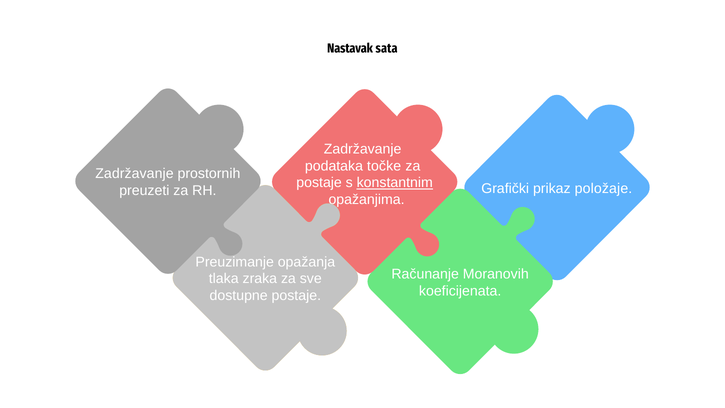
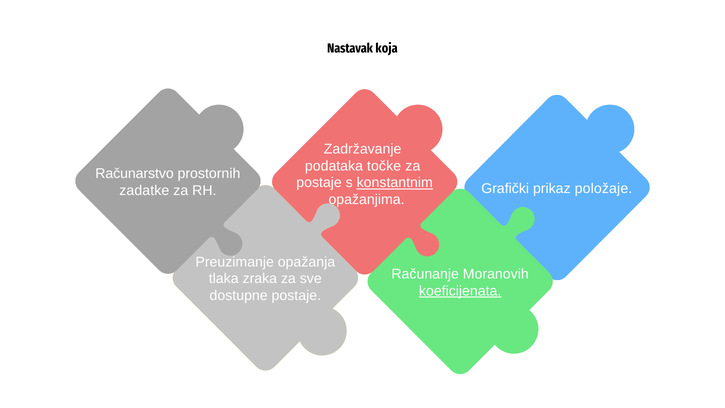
sata: sata -> koja (387, 49)
Zadržavanje: Zadržavanje -> Računarstvo (135, 174)
preuzeti: preuzeti -> zadatke (144, 191)
koeficijenata underline: none -> present (460, 291)
